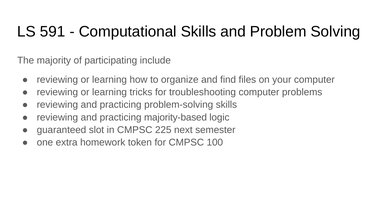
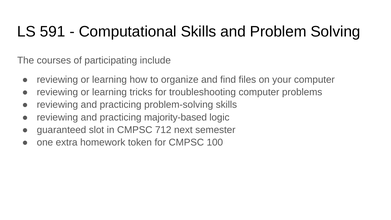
majority: majority -> courses (54, 60)
225: 225 -> 712 (163, 130)
